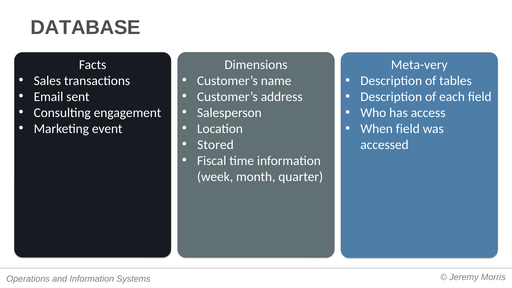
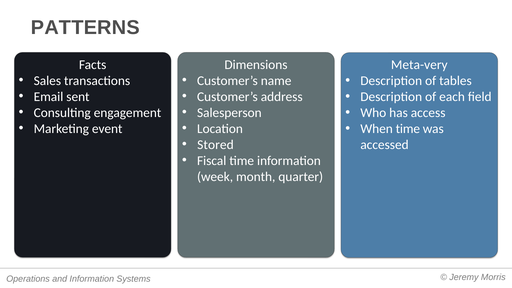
DATABASE: DATABASE -> PATTERNS (85, 27)
When field: field -> time (408, 129)
